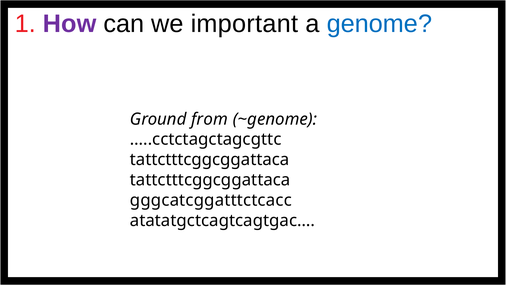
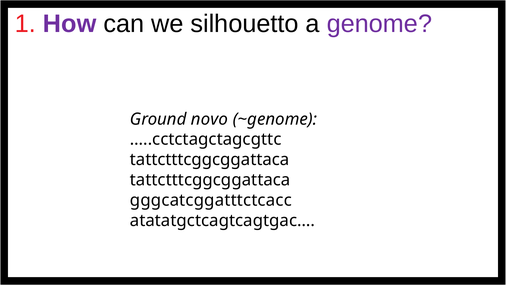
important: important -> silhouetto (245, 24)
genome colour: blue -> purple (379, 24)
from: from -> novo (210, 119)
